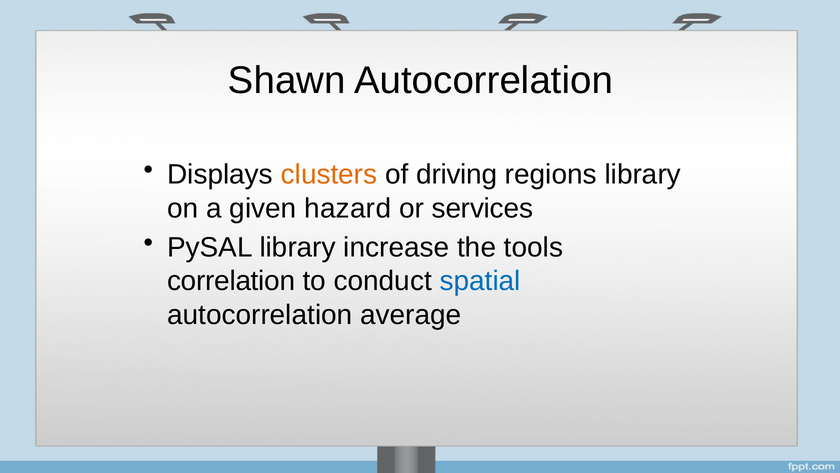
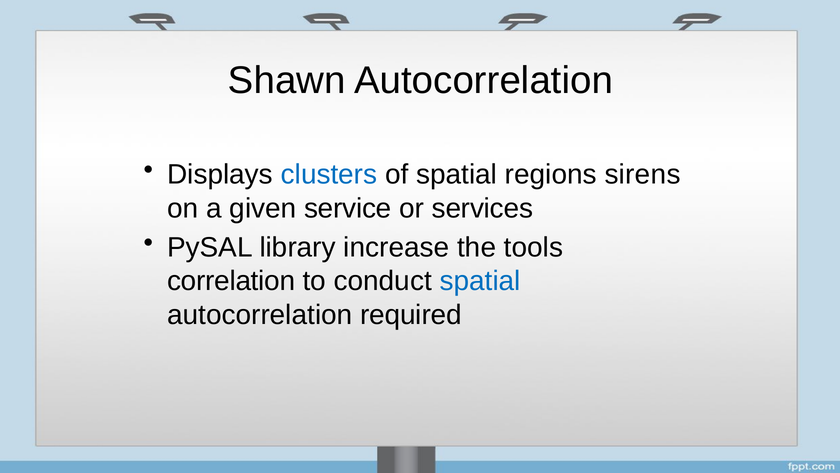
clusters colour: orange -> blue (329, 174)
of driving: driving -> spatial (457, 174)
regions library: library -> sirens (643, 174)
hazard: hazard -> service (348, 208)
average: average -> required (411, 315)
